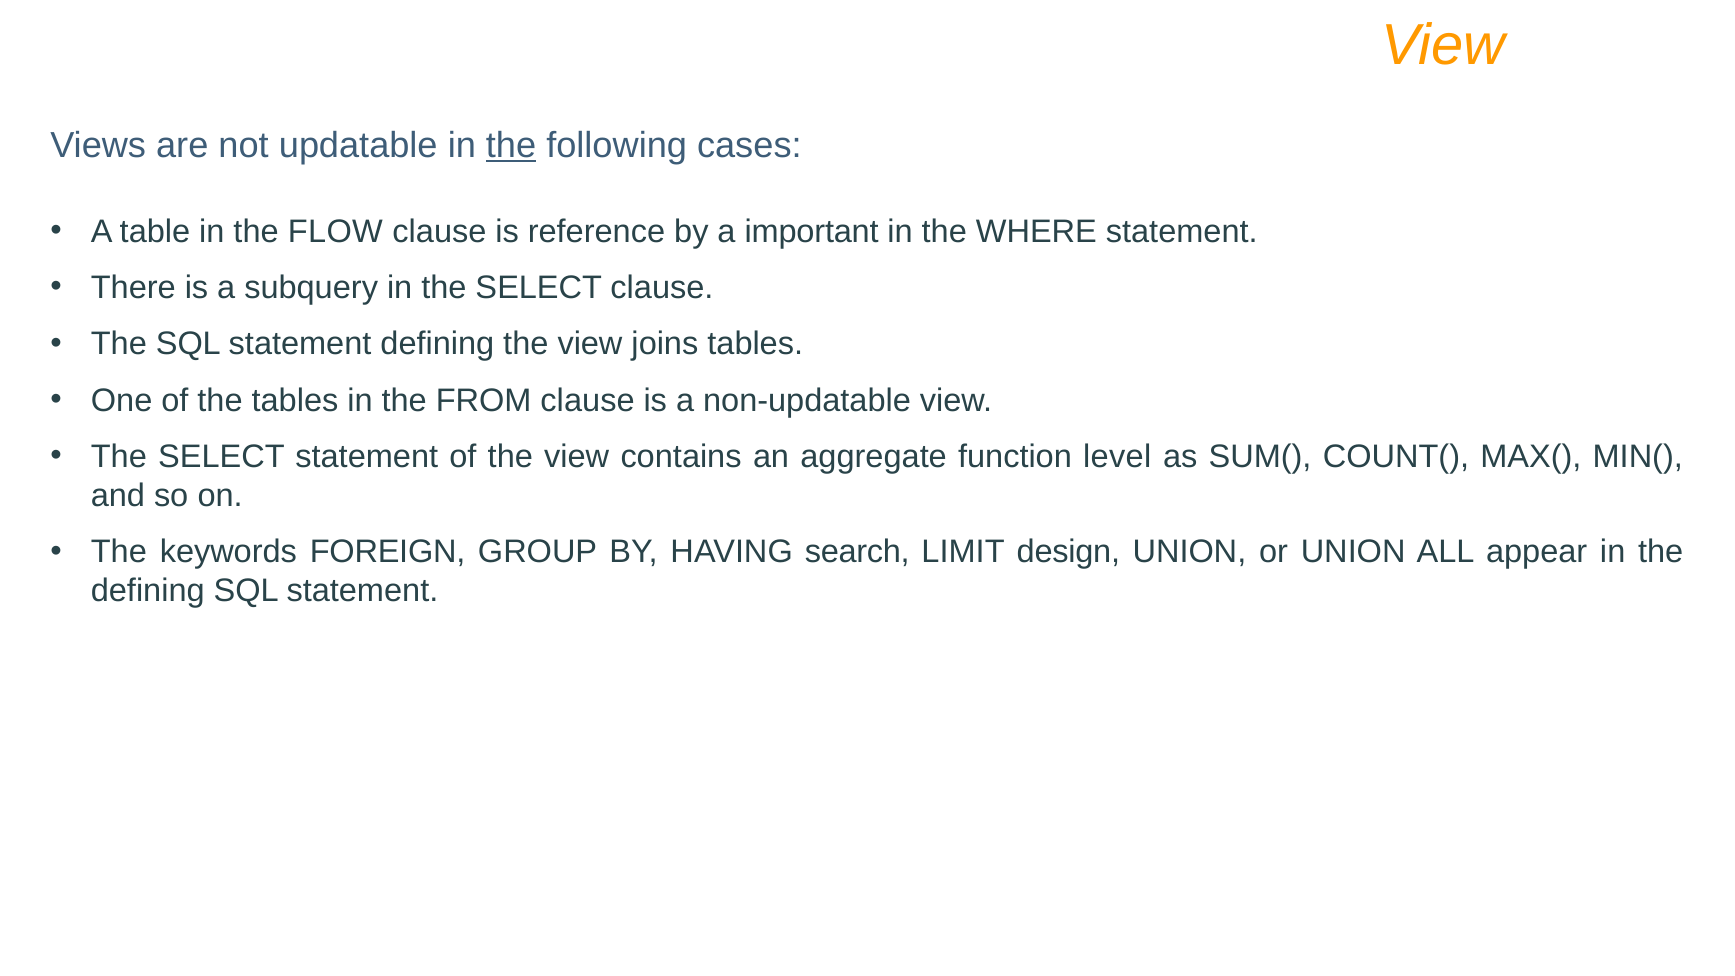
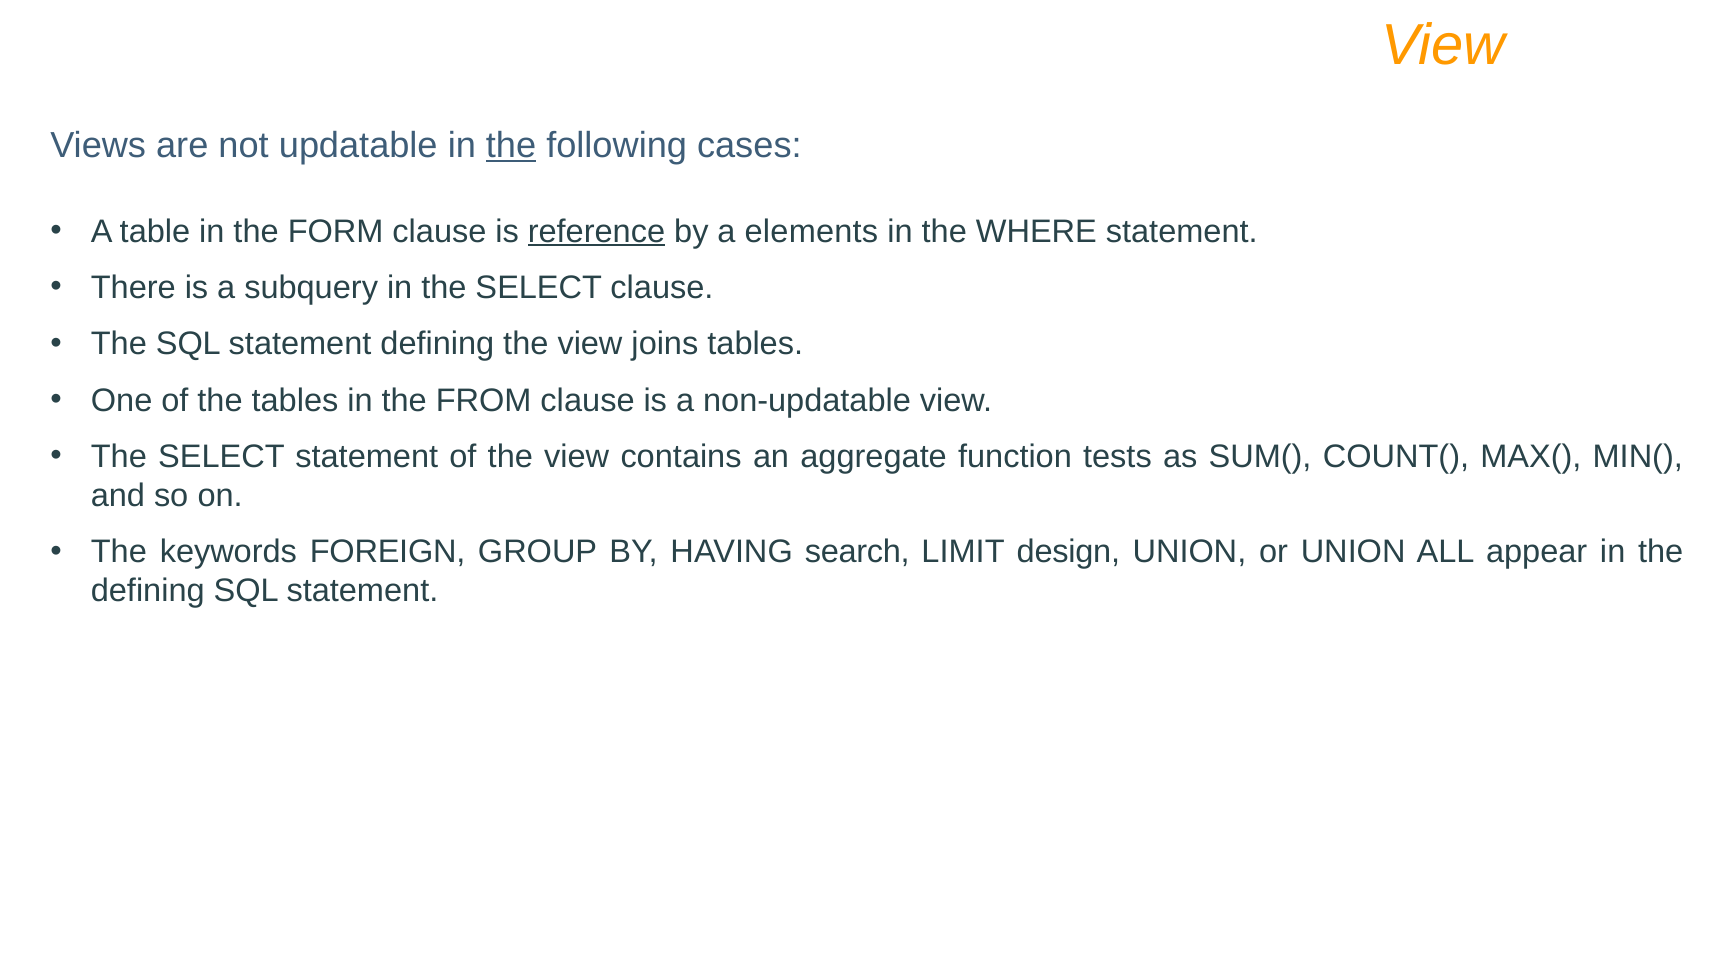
FLOW: FLOW -> FORM (336, 231)
reference underline: none -> present (596, 231)
important: important -> elements (811, 231)
level: level -> tests (1117, 457)
